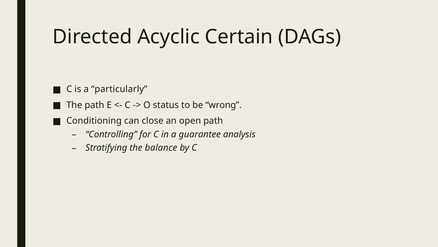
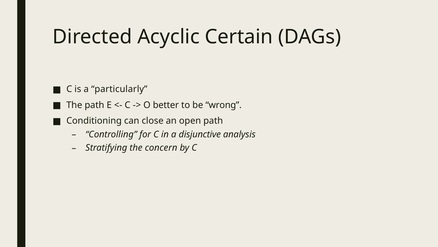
status: status -> better (166, 105)
guarantee: guarantee -> disjunctive (200, 134)
balance: balance -> concern (161, 148)
